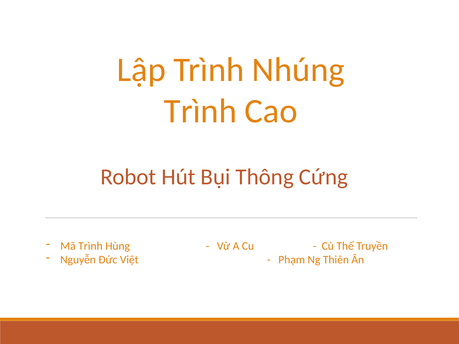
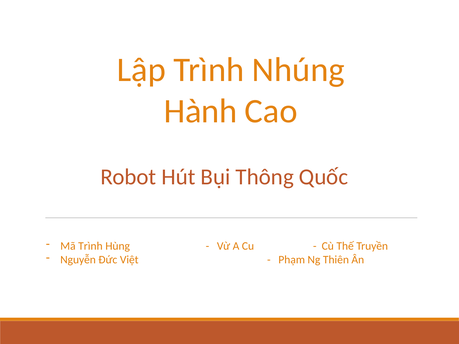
Trình: Trình -> Hành (201, 111)
Cứng: Cứng -> Quốc (324, 177)
